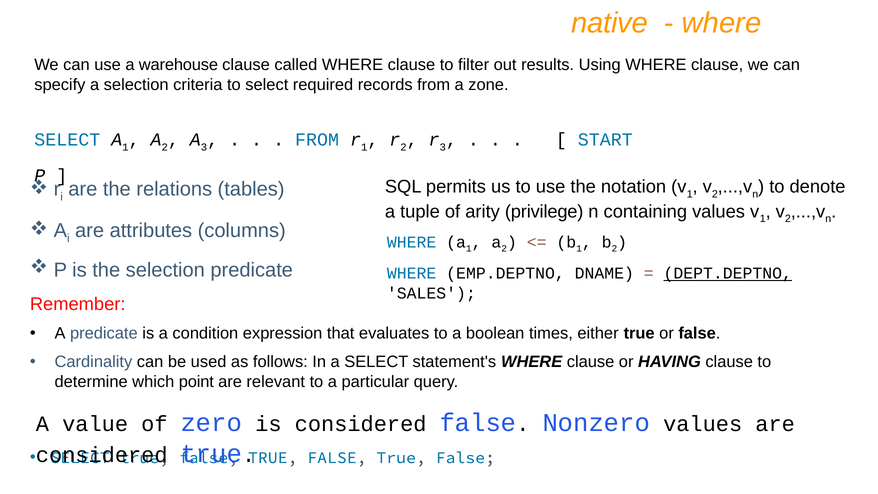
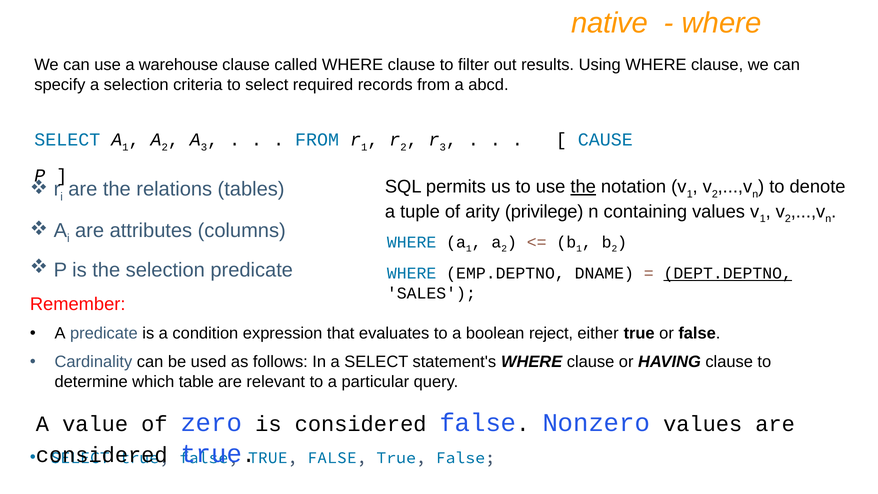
zone: zone -> abcd (488, 85)
START: START -> CAUSE (605, 140)
the underline: none -> present (583, 187)
times: times -> reject (551, 333)
point: point -> table (196, 382)
